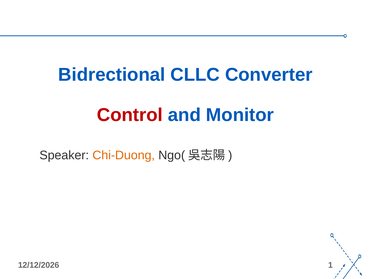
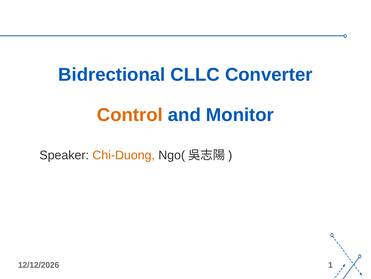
Control colour: red -> orange (130, 115)
